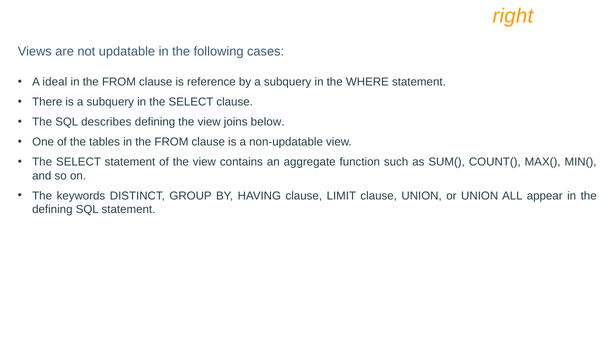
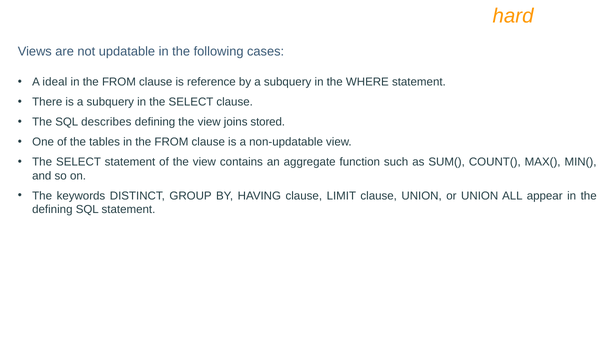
right: right -> hard (513, 16)
below: below -> stored (268, 122)
